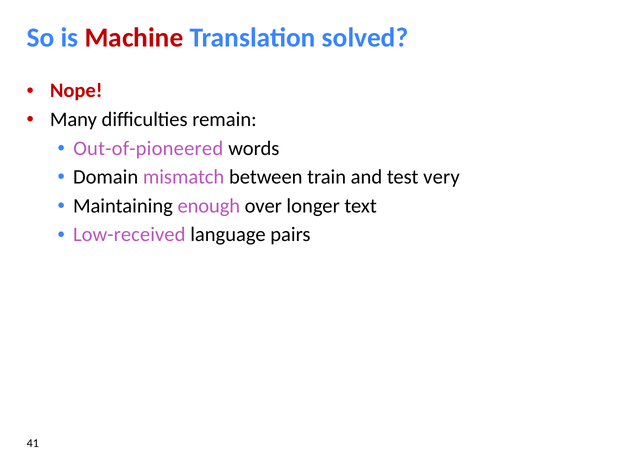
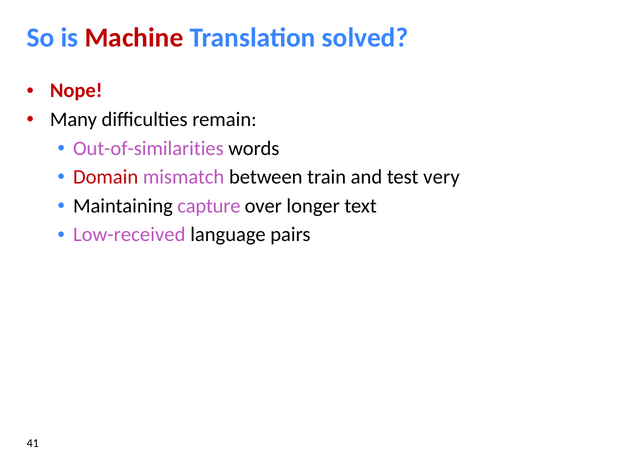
Out-of-pioneered: Out-of-pioneered -> Out-of-similarities (148, 148)
Domain colour: black -> red (106, 177)
enough: enough -> capture (209, 206)
